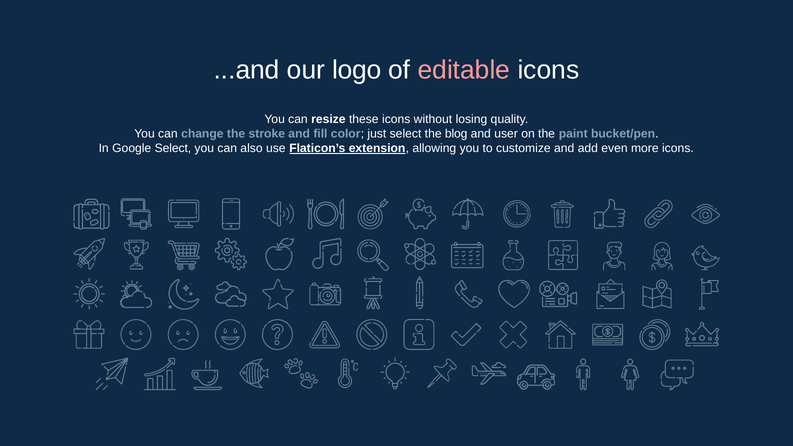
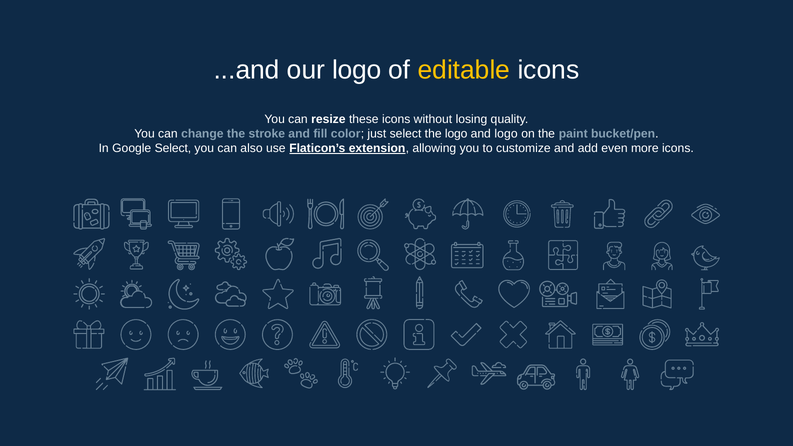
editable colour: pink -> yellow (464, 70)
the blog: blog -> logo (456, 134)
and user: user -> logo (506, 134)
